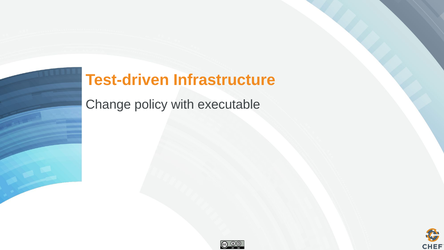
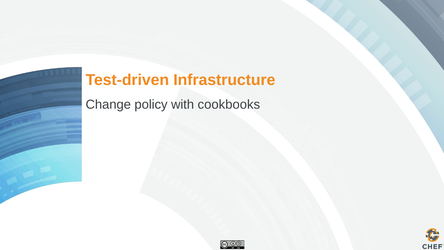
executable: executable -> cookbooks (229, 105)
